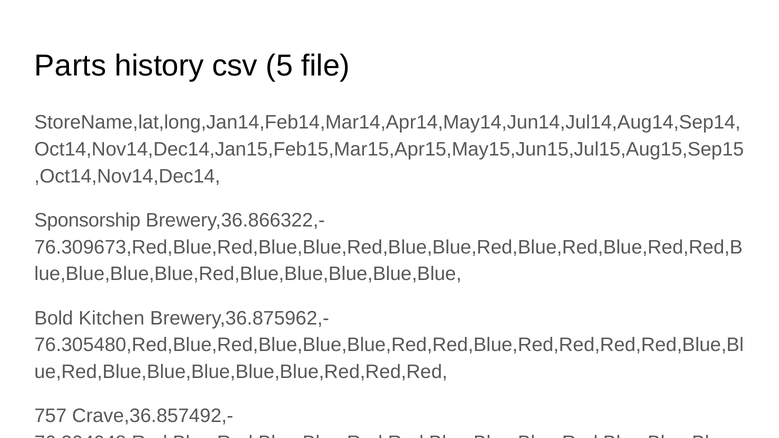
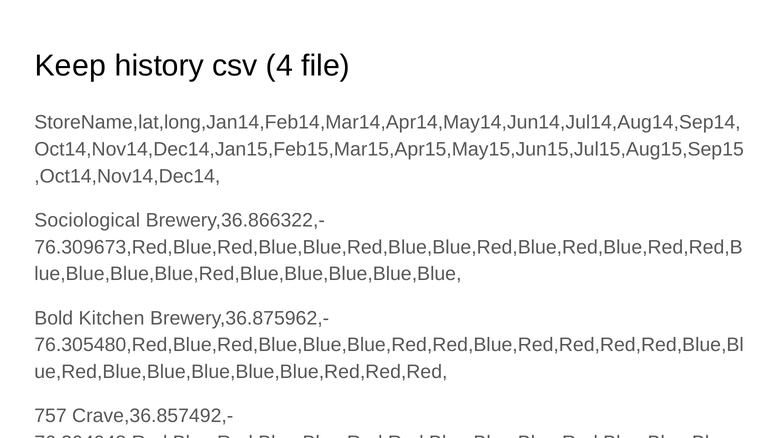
Parts: Parts -> Keep (70, 66)
5: 5 -> 4 (279, 66)
Sponsorship: Sponsorship -> Sociological (87, 220)
